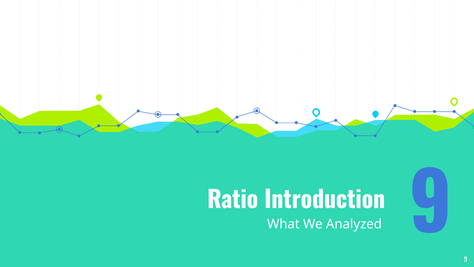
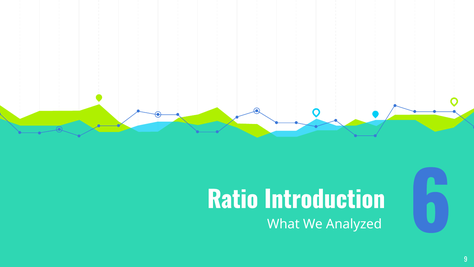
Analyzed 9: 9 -> 6 (430, 206)
